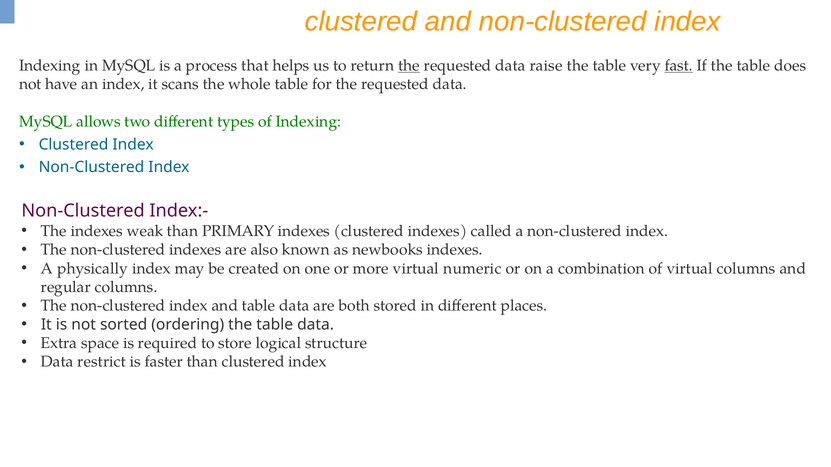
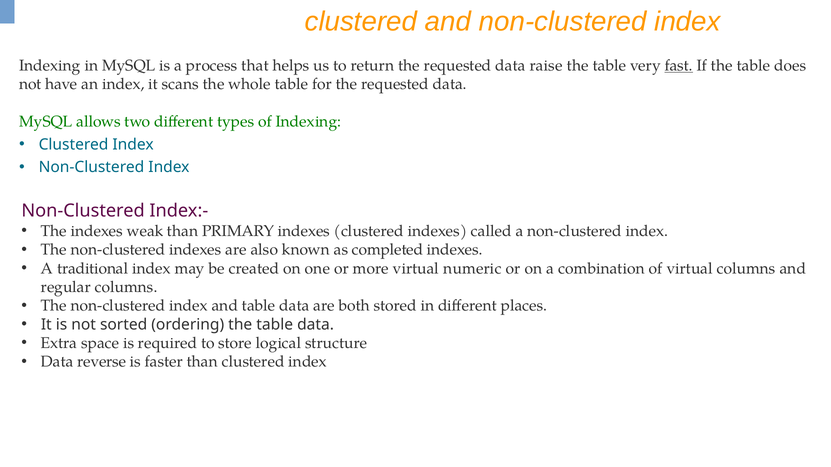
the underline: present -> none (409, 66)
newbooks: newbooks -> completed (388, 250)
physically: physically -> traditional (93, 269)
restrict: restrict -> reverse (102, 362)
